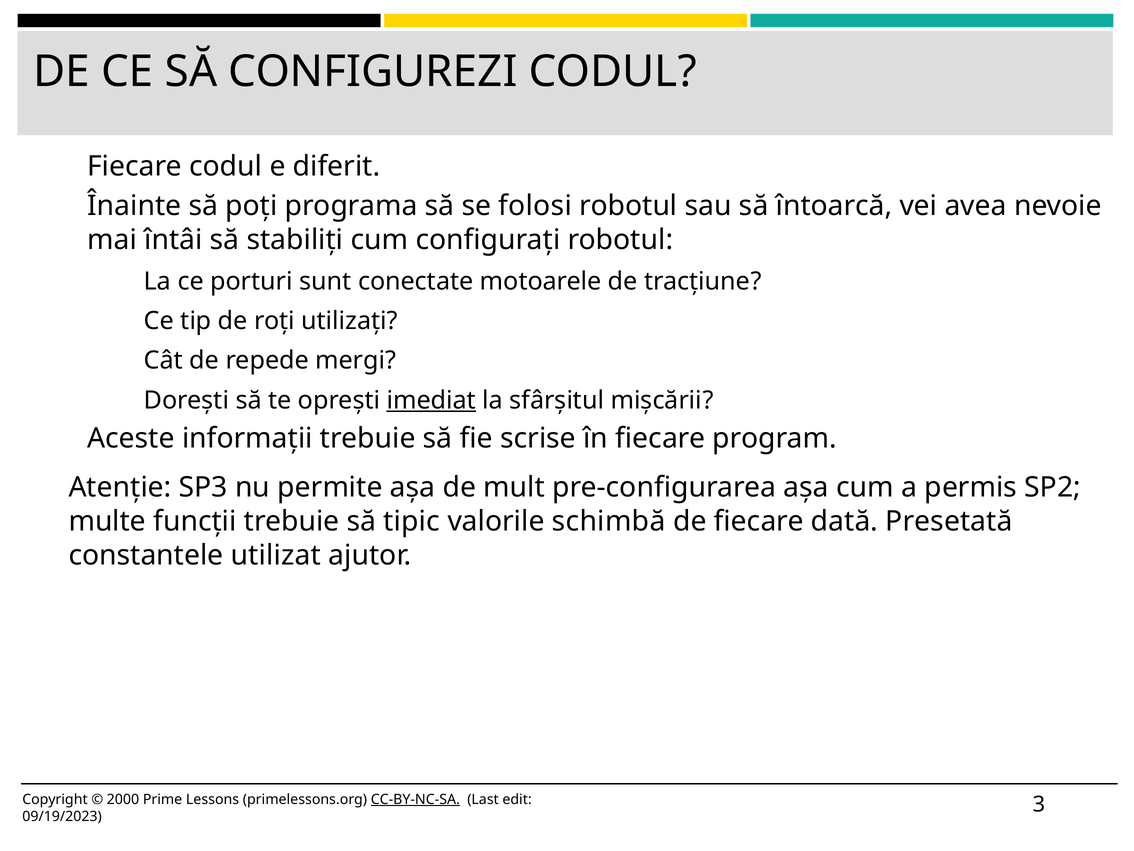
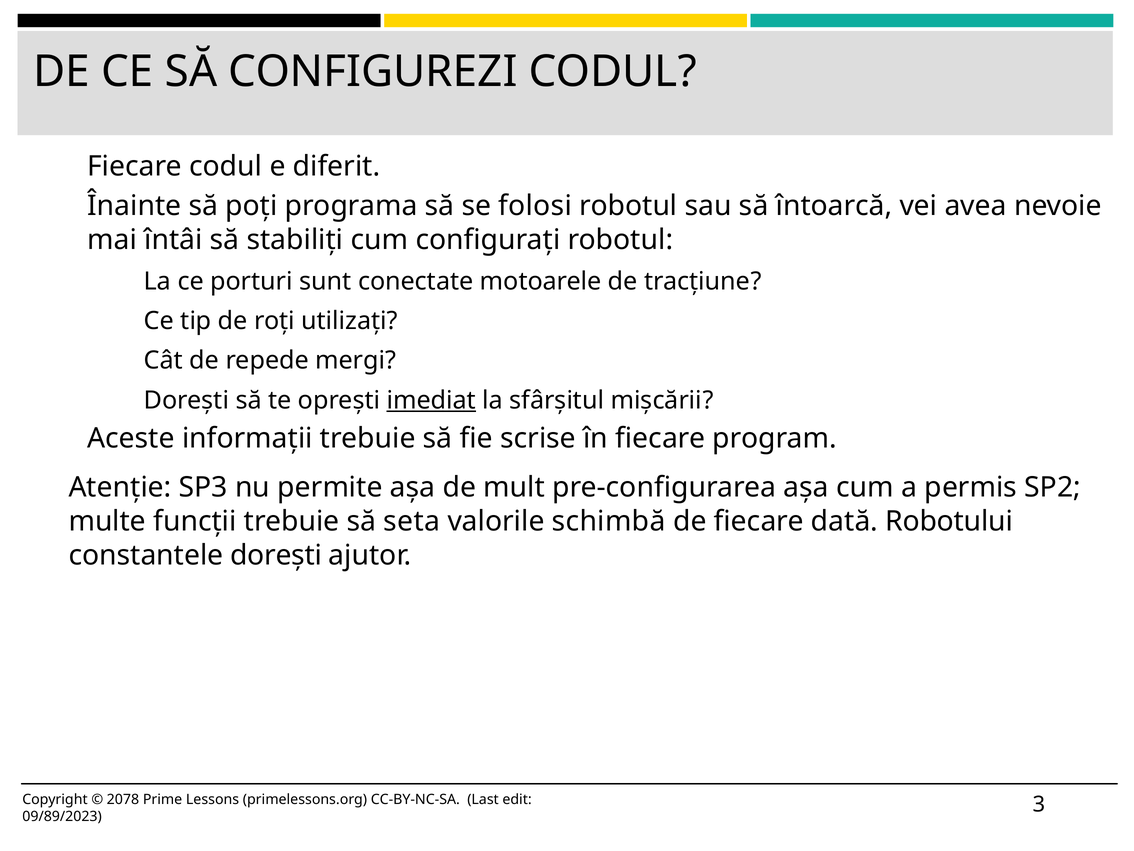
tipic: tipic -> seta (412, 521)
Presetată: Presetată -> Robotului (949, 521)
constantele utilizat: utilizat -> dorești (276, 555)
2000: 2000 -> 2078 (123, 799)
CC-BY-NC-SA underline: present -> none (415, 799)
09/19/2023: 09/19/2023 -> 09/89/2023 (62, 816)
